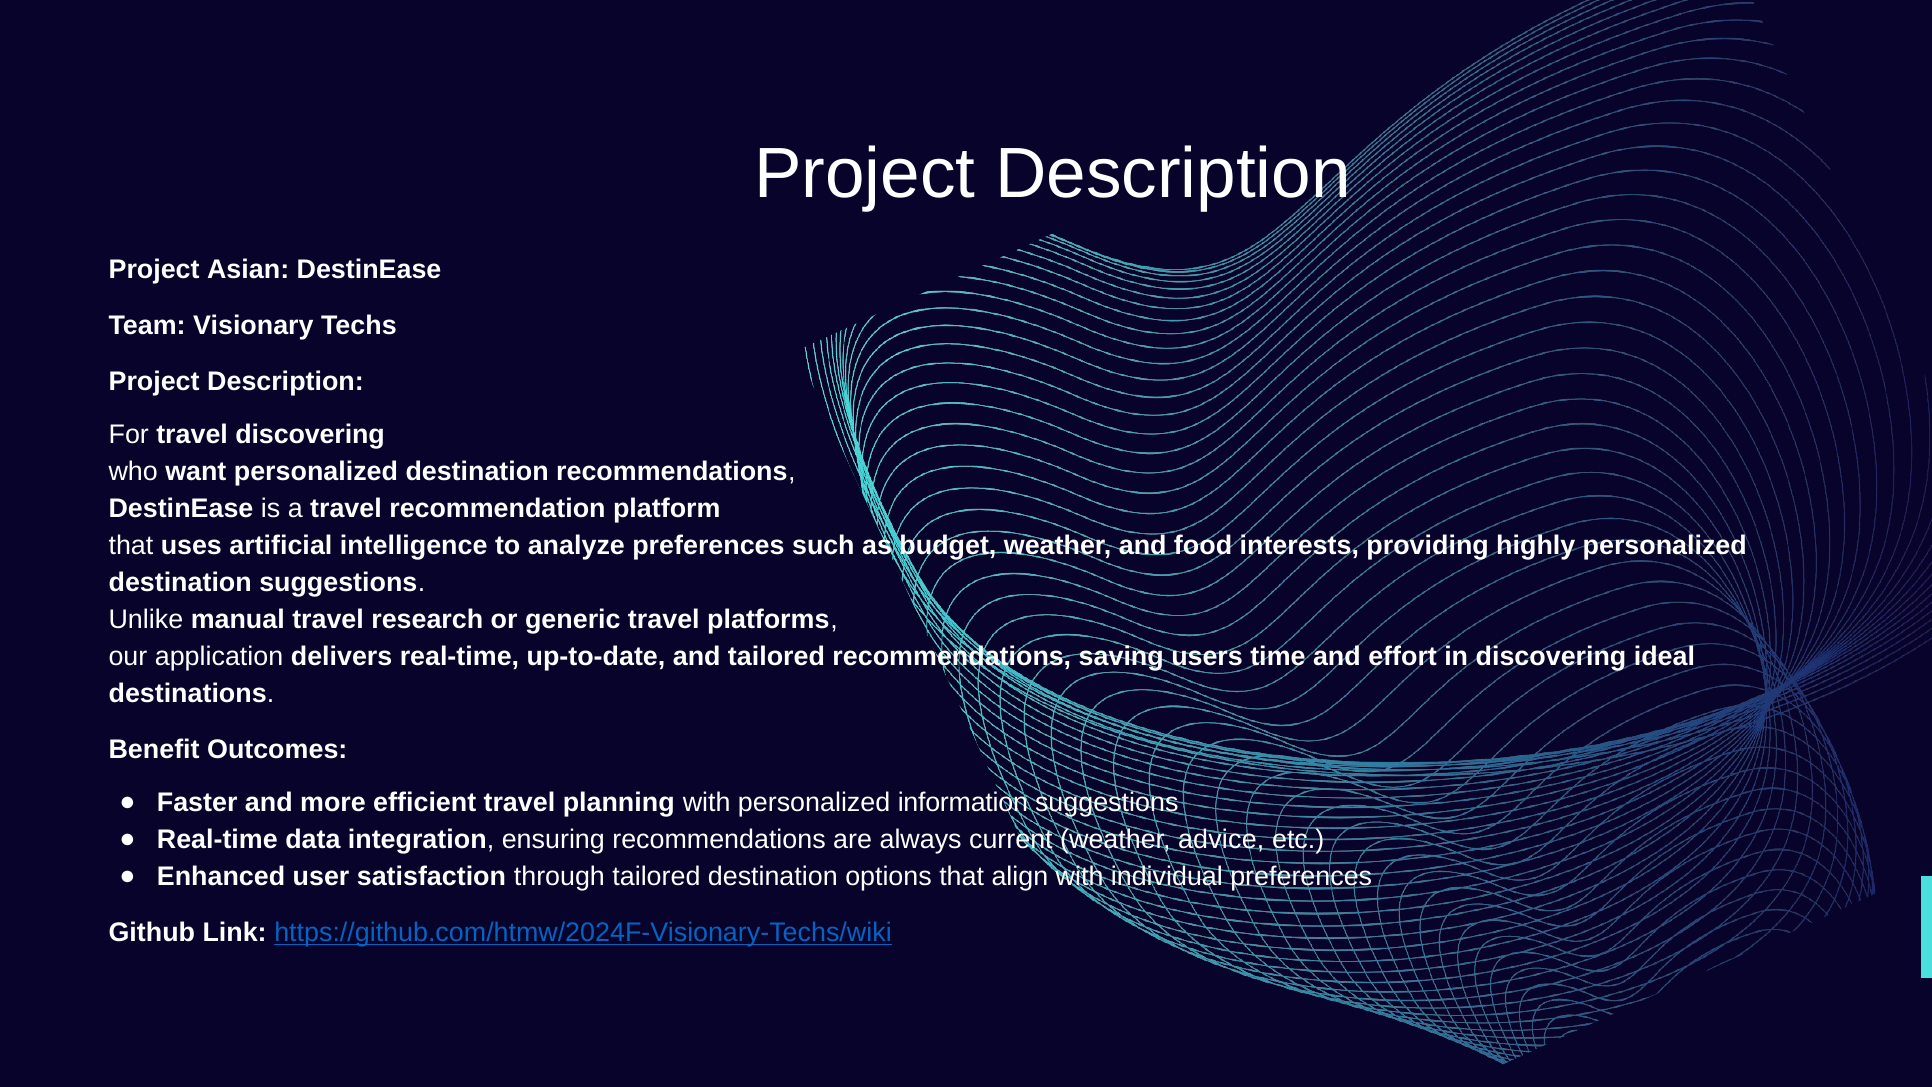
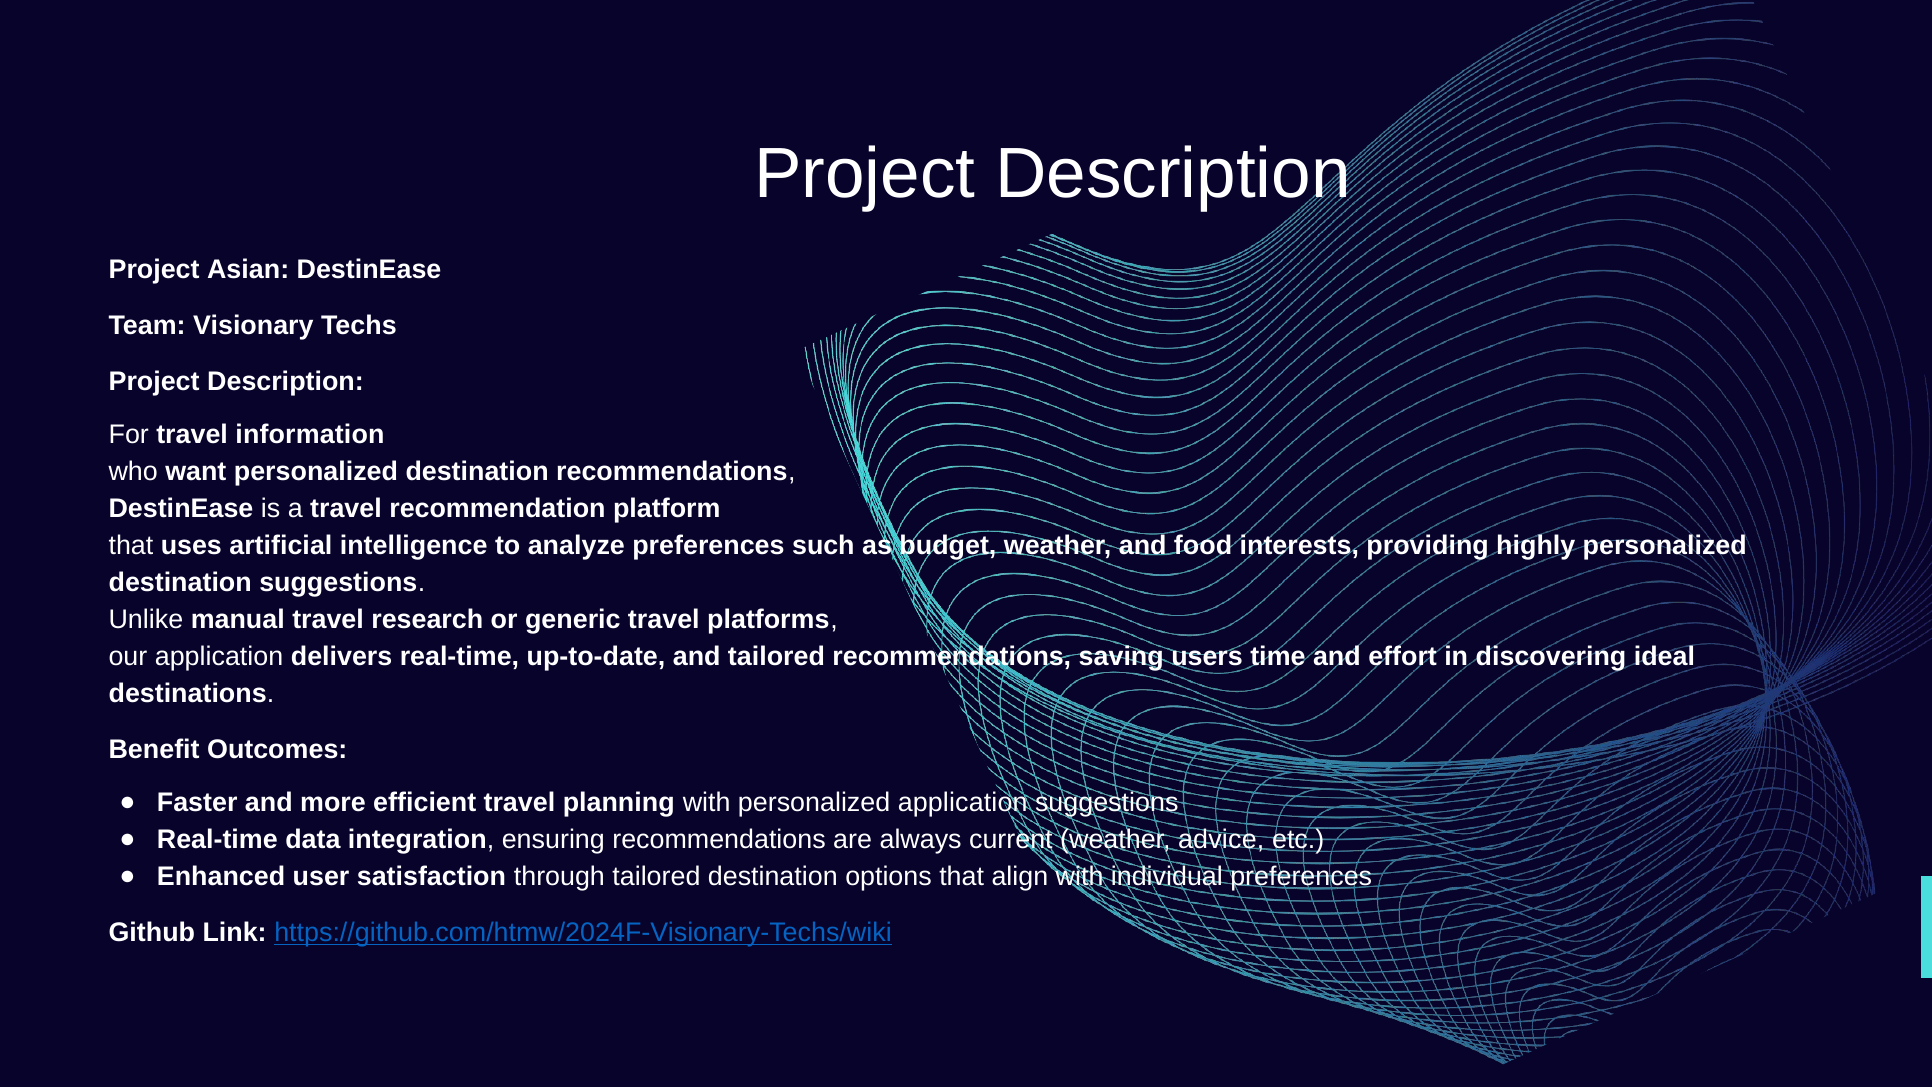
travel discovering: discovering -> information (310, 434)
personalized information: information -> application (963, 803)
